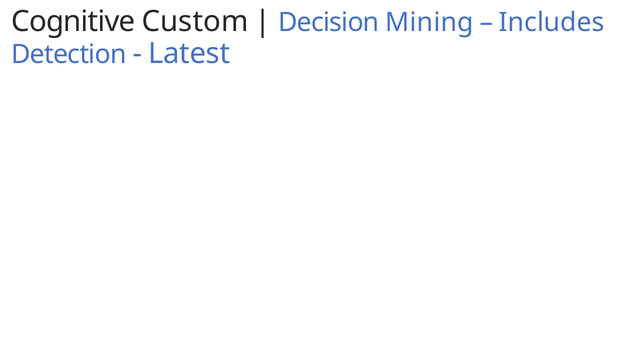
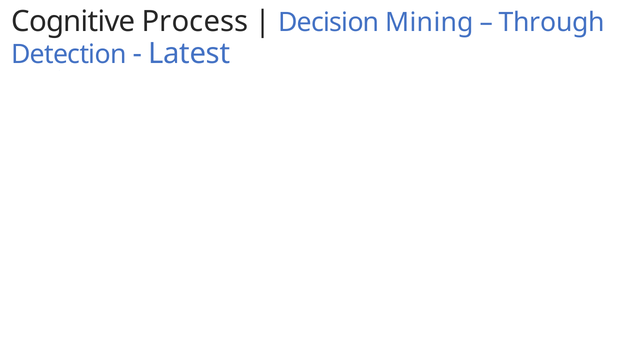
Custom: Custom -> Process (195, 22)
Includes: Includes -> Through (552, 23)
